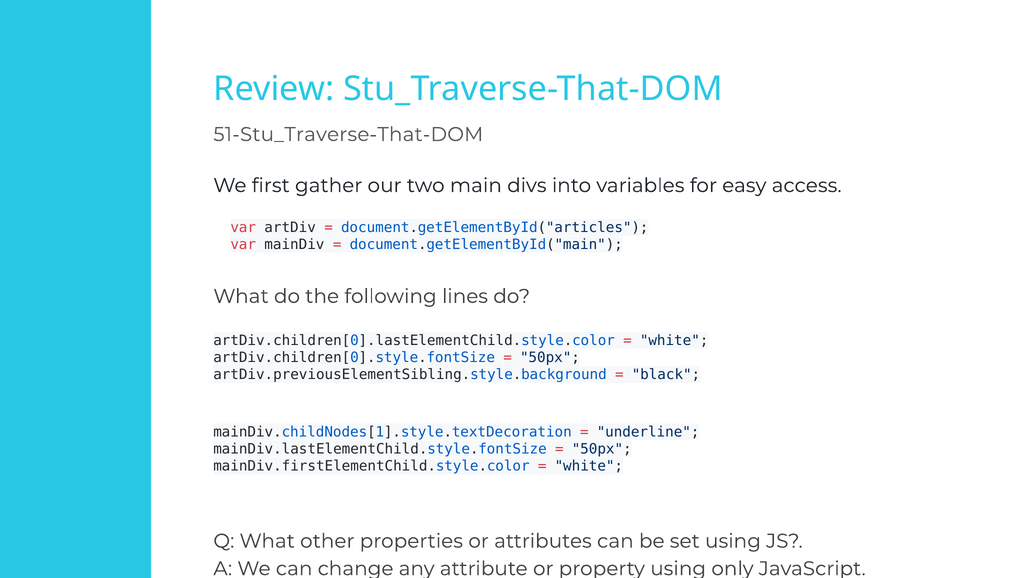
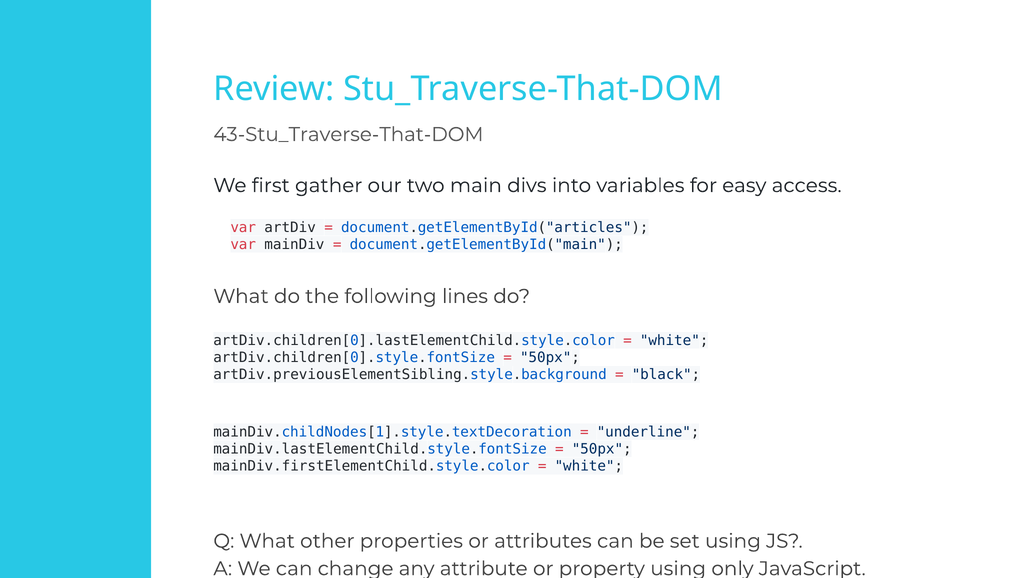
51-Stu_Traverse-That-DOM: 51-Stu_Traverse-That-DOM -> 43-Stu_Traverse-That-DOM (348, 135)
